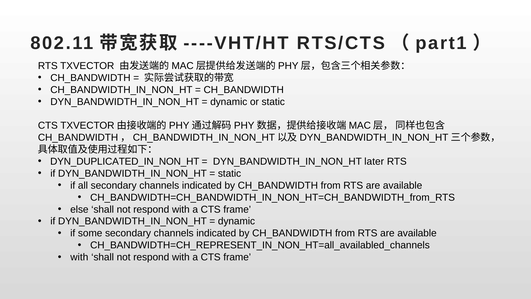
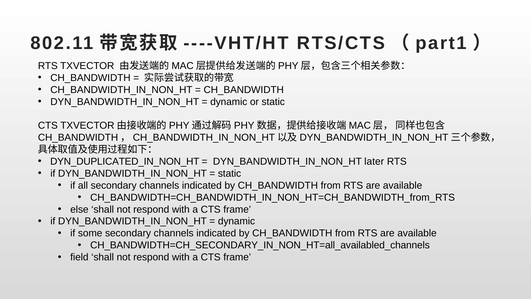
CH_BANDWIDTH=CH_REPRESENT_IN_NON_HT=all_availabled_channels: CH_BANDWIDTH=CH_REPRESENT_IN_NON_HT=all_availabled_channels -> CH_BANDWIDTH=CH_SECONDARY_IN_NON_HT=all_availabled_channels (260, 245)
with: with -> field (79, 257)
